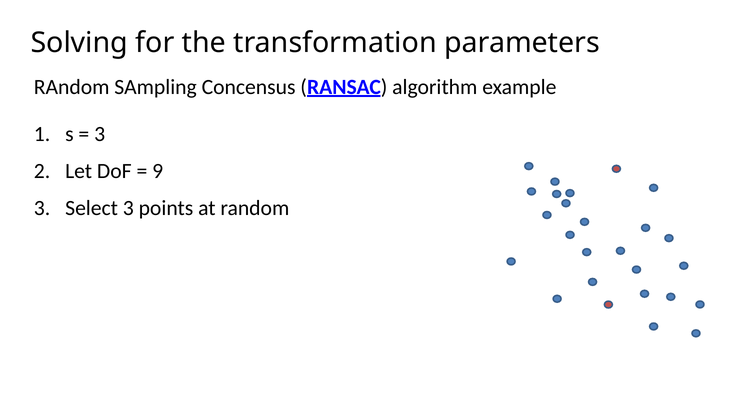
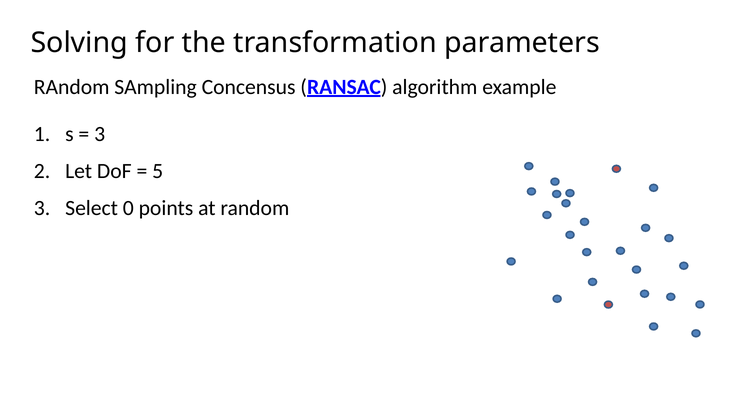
9: 9 -> 5 (158, 171)
Select 3: 3 -> 0 (128, 208)
